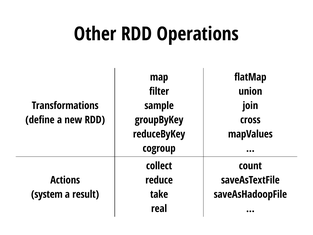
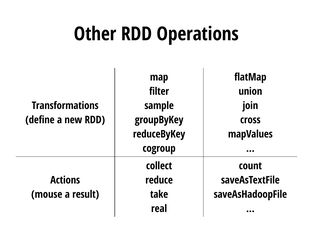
system: system -> mouse (47, 194)
